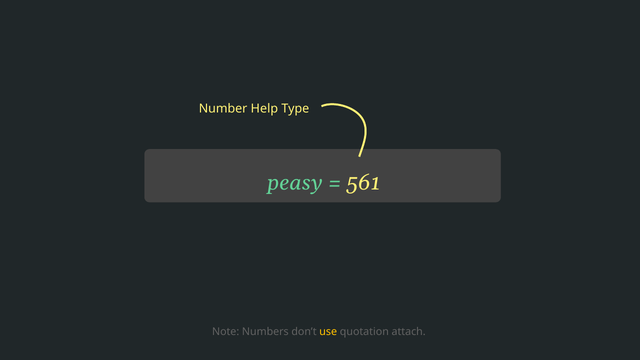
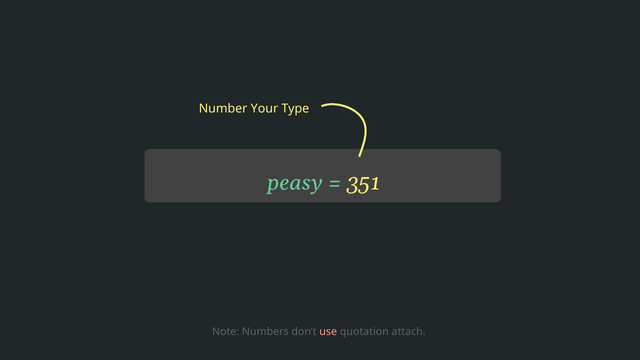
Help: Help -> Your (264, 109)
561: 561 -> 351 (363, 183)
use colour: yellow -> pink (328, 332)
